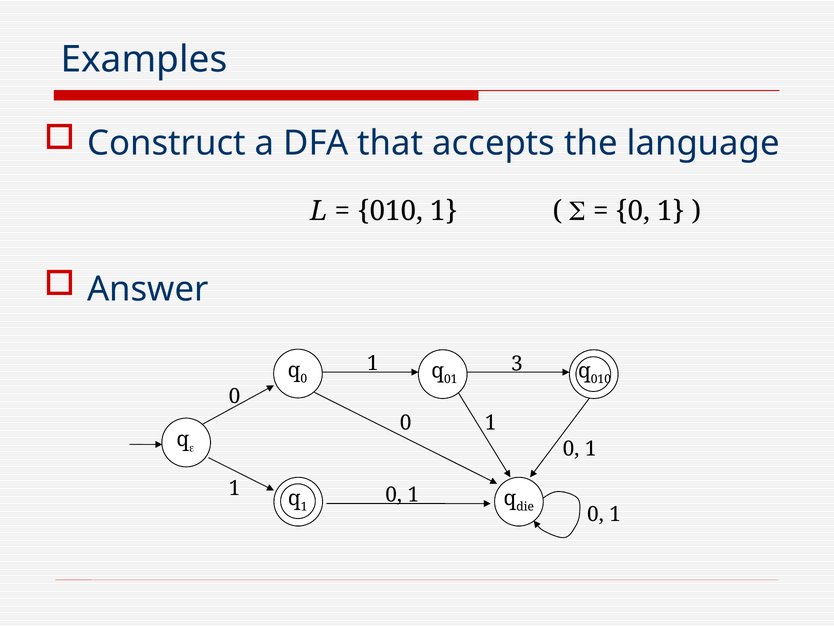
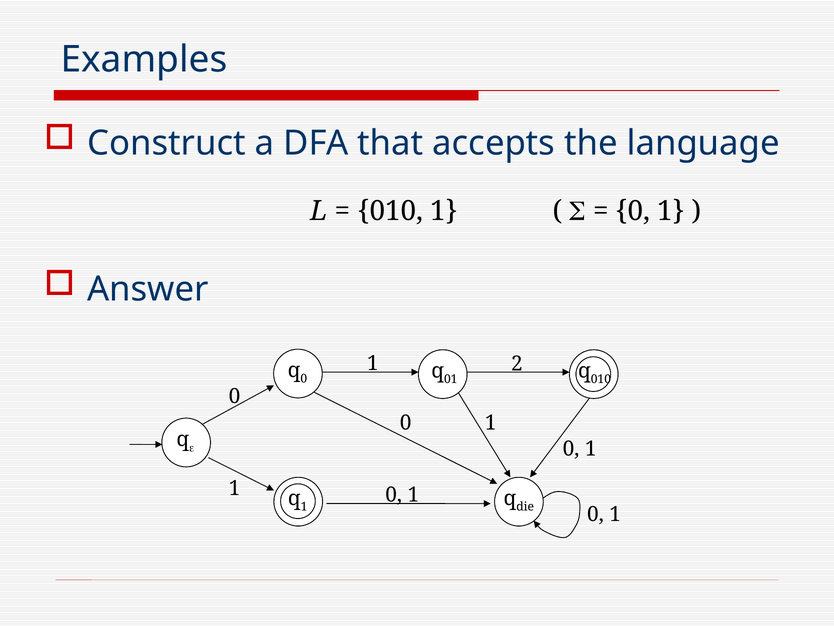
3: 3 -> 2 (517, 364)
